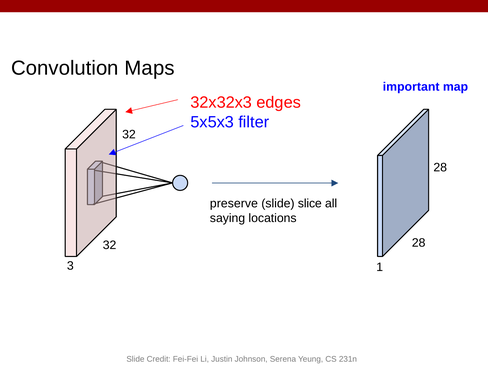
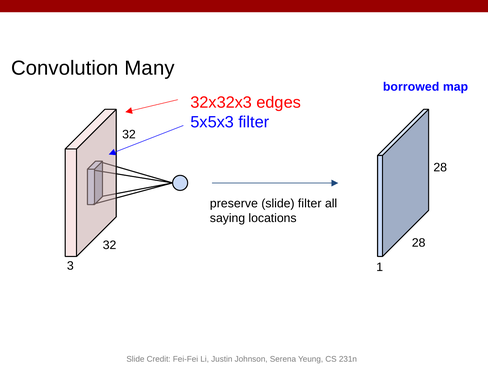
Maps: Maps -> Many (150, 68)
important: important -> borrowed (411, 87)
slide slice: slice -> filter (310, 203)
